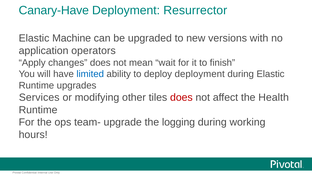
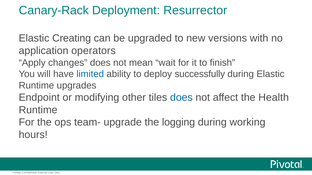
Canary-Have: Canary-Have -> Canary-Rack (54, 10)
Machine: Machine -> Creating (72, 38)
deploy deployment: deployment -> successfully (200, 74)
Services: Services -> Endpoint (39, 98)
does colour: red -> blue (181, 98)
